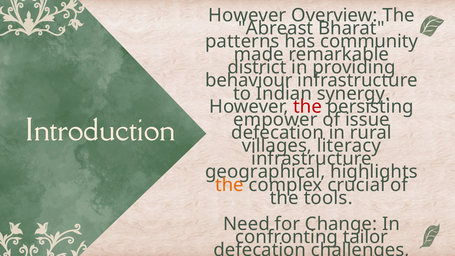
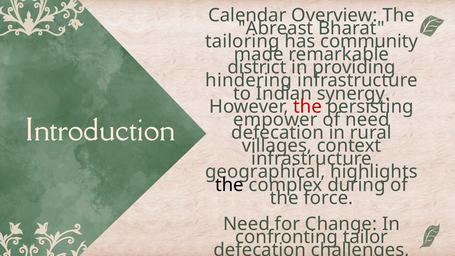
However: However -> Calendar (247, 15)
patterns: patterns -> tailoring (242, 41)
behaviour: behaviour -> hindering (249, 80)
of issue: issue -> need (367, 120)
literacy: literacy -> context (349, 146)
the colour: orange -> black (229, 185)
crucial: crucial -> during (356, 185)
tools: tools -> force (328, 198)
